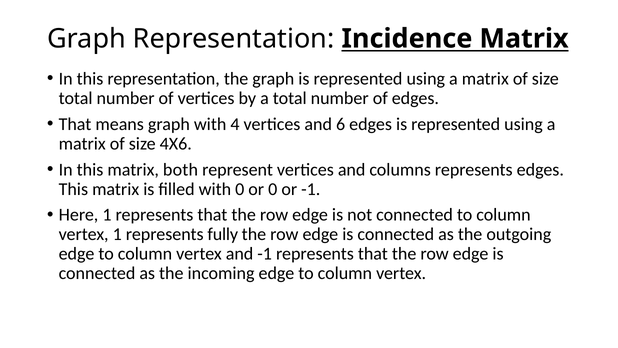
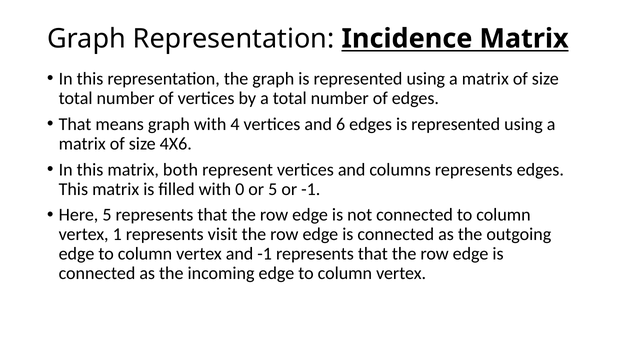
or 0: 0 -> 5 (273, 189)
Here 1: 1 -> 5 (107, 215)
fully: fully -> visit (223, 234)
